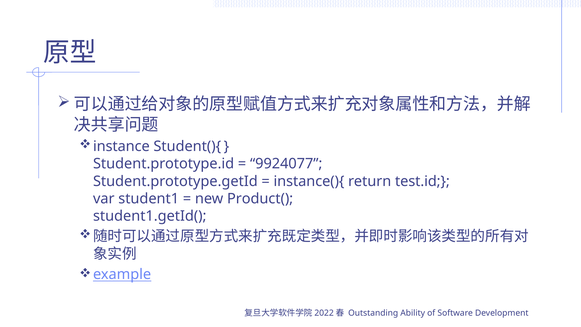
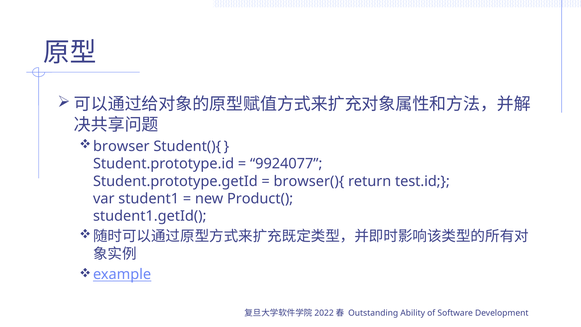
instance: instance -> browser (121, 146)
instance(){: instance(){ -> browser(){ (309, 181)
